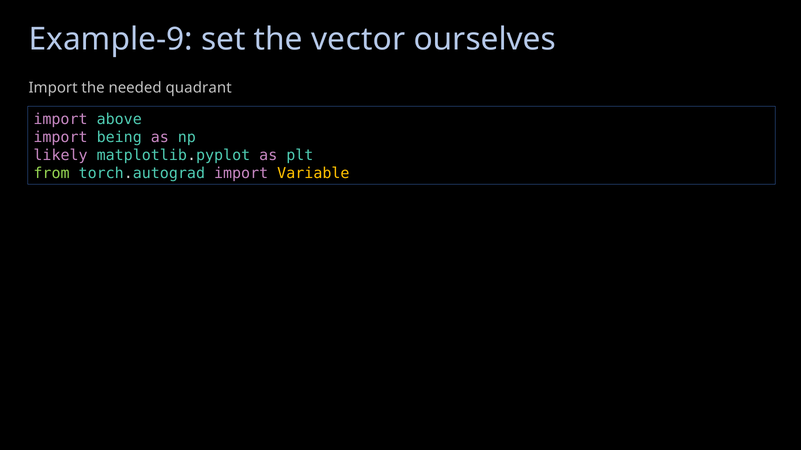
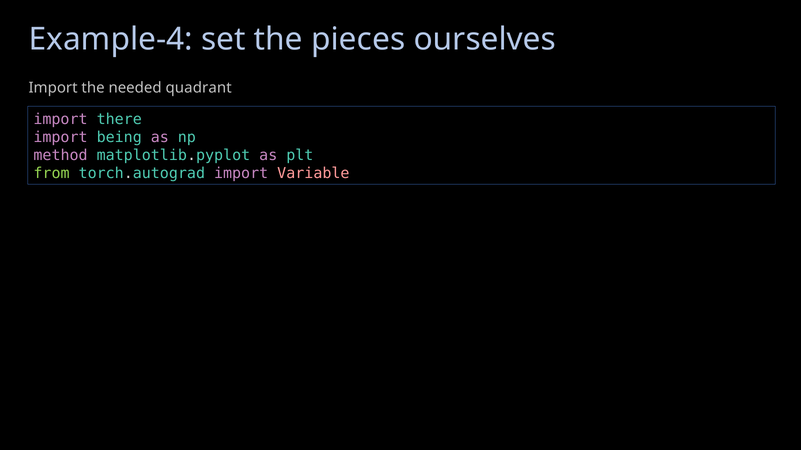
Example-9: Example-9 -> Example-4 (111, 39)
vector: vector -> pieces (358, 39)
above: above -> there (119, 119)
likely: likely -> method (61, 155)
Variable colour: yellow -> pink (313, 173)
